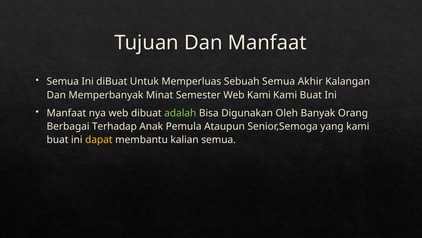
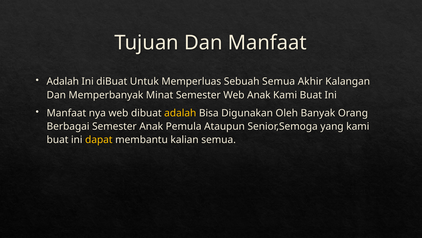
Semua: Semua -> Adalah (63, 81)
Web Kami: Kami -> Anak (259, 95)
adalah colour: light green -> yellow (180, 113)
Berbagai Terhadap: Terhadap -> Semester (114, 126)
